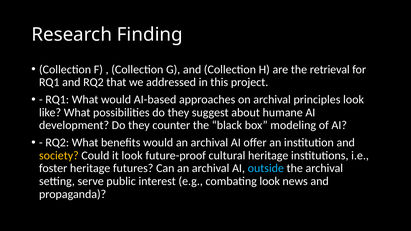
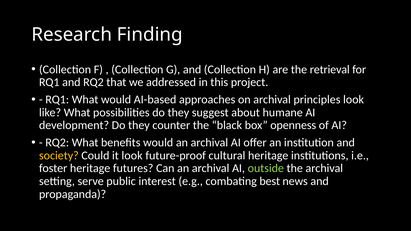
modeling: modeling -> openness (293, 125)
outside colour: light blue -> light green (266, 169)
combating look: look -> best (270, 181)
